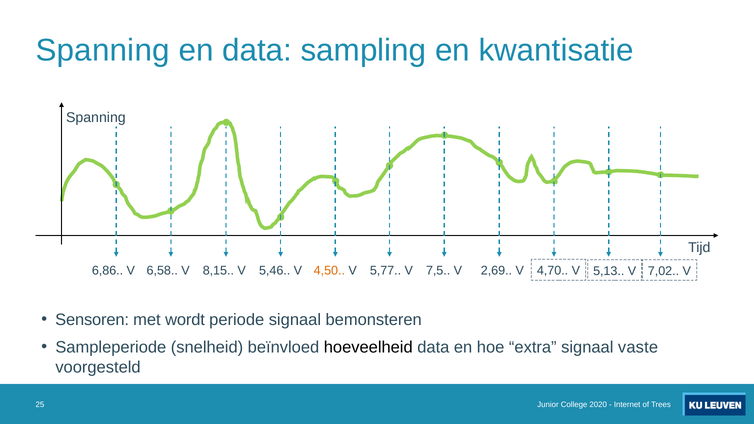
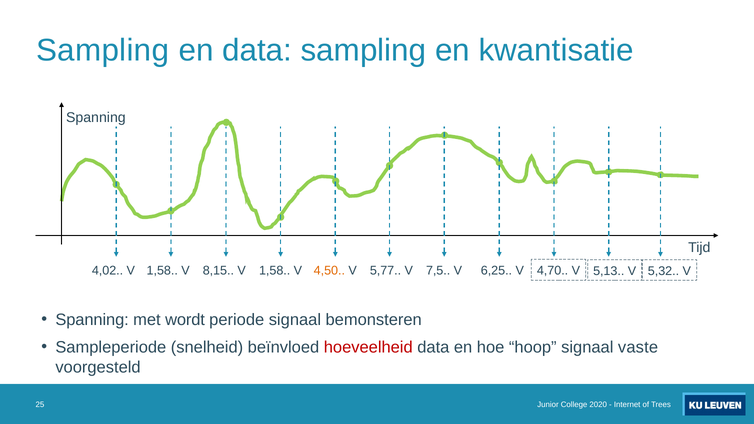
Spanning: Spanning -> Sampling (103, 51)
6,86: 6,86 -> 4,02 (108, 271)
6,58: 6,58 -> 1,58 (162, 271)
8,15 V 5,46: 5,46 -> 1,58 (275, 271)
2,69: 2,69 -> 6,25 (496, 271)
7,02: 7,02 -> 5,32 (663, 271)
Sensoren: Sensoren -> Spanning (92, 320)
hoeveelheid colour: black -> red (368, 347)
extra: extra -> hoop (533, 347)
